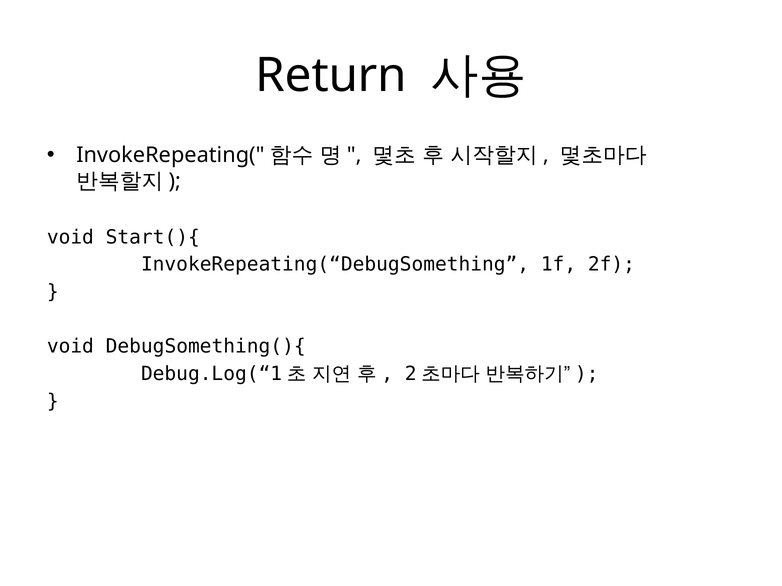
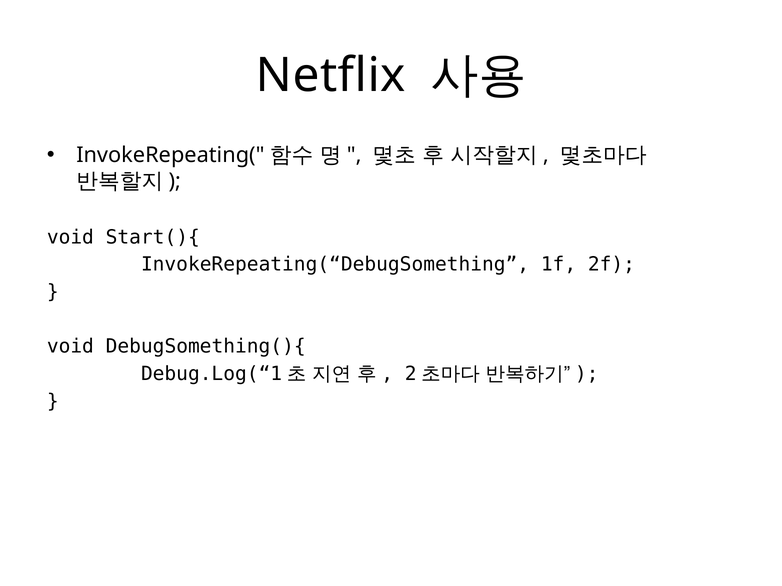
Return: Return -> Netflix (331, 76)
